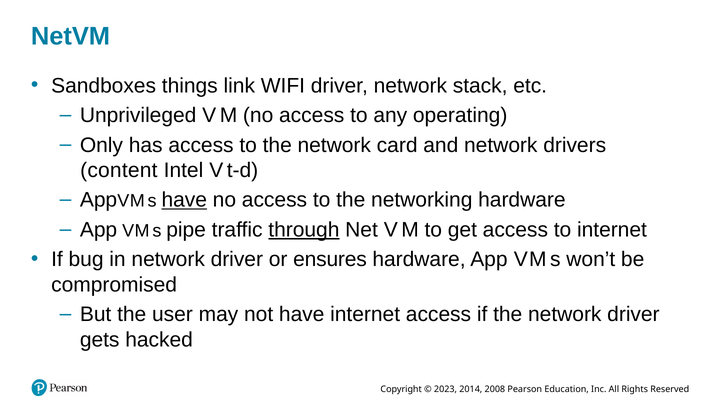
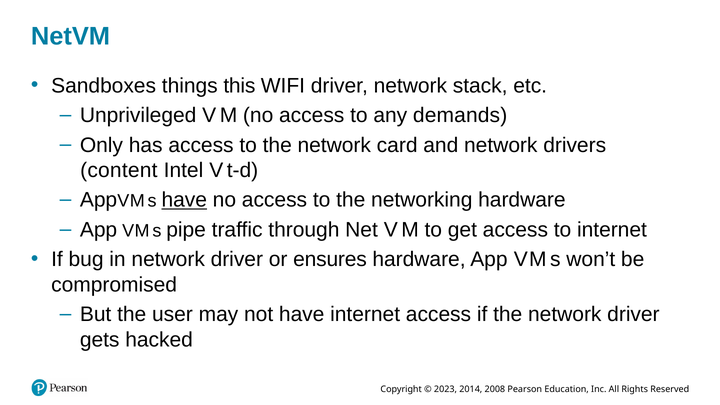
link: link -> this (239, 86)
operating: operating -> demands (460, 115)
through underline: present -> none (304, 230)
